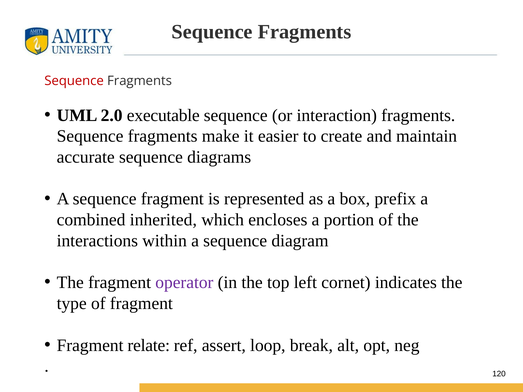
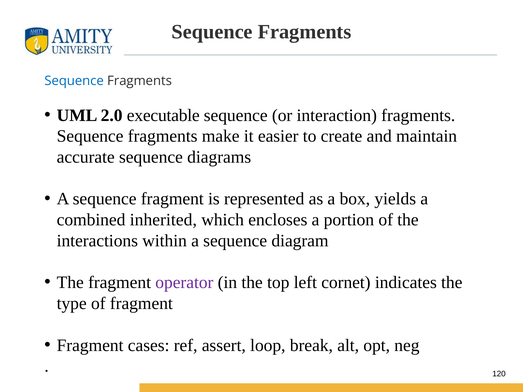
Sequence colour: red -> blue (74, 81)
prefix: prefix -> yields (395, 199)
relate: relate -> cases (149, 345)
